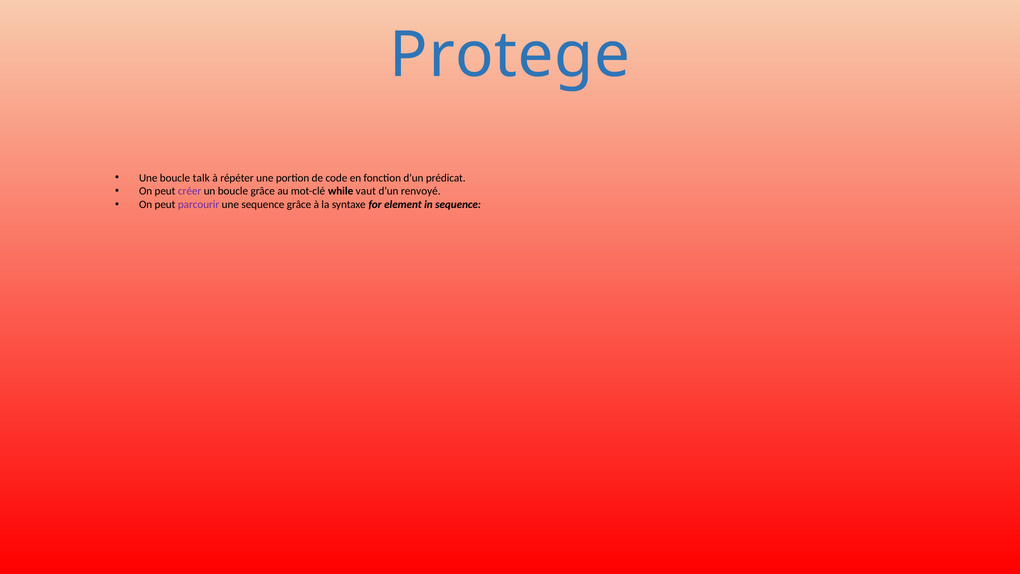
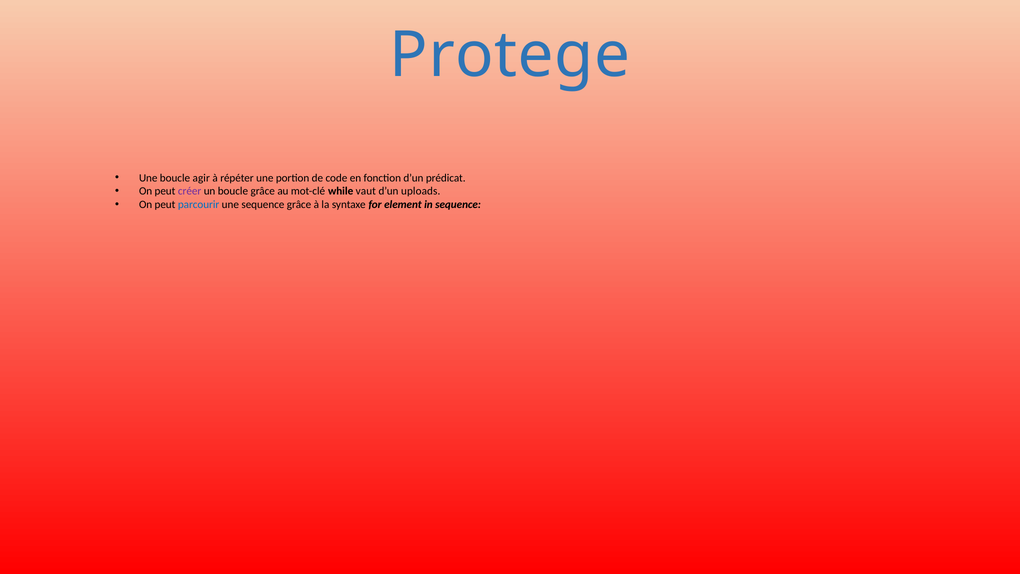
talk: talk -> agir (201, 178)
renvoyé: renvoyé -> uploads (421, 191)
parcourir colour: purple -> blue (199, 204)
